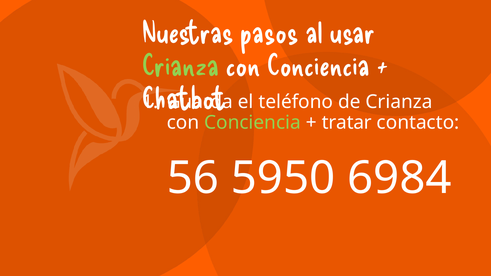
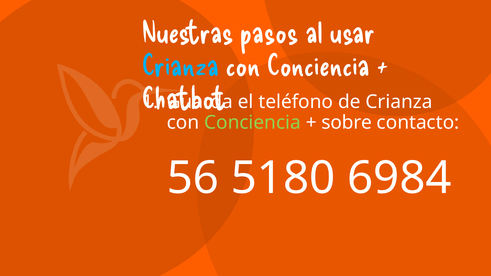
Crianza colour: light green -> light blue (181, 66)
tratar: tratar -> sobre (347, 123)
5950: 5950 -> 5180 (283, 178)
